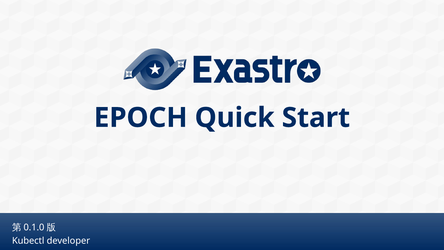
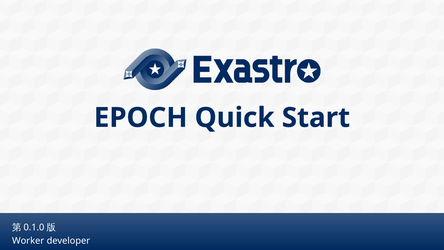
Kubectl: Kubectl -> Worker (28, 241)
